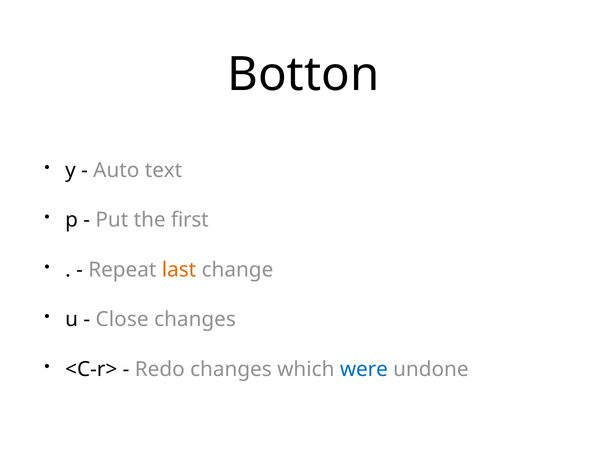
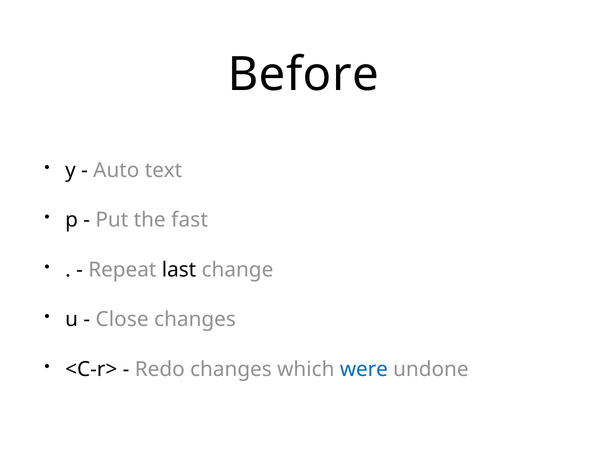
Botton: Botton -> Before (303, 74)
first: first -> fast (190, 220)
last colour: orange -> black (179, 270)
